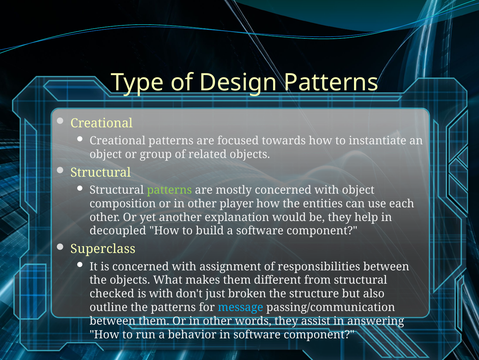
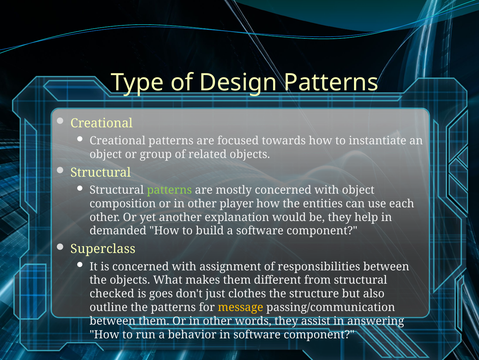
decoupled: decoupled -> demanded (118, 230)
is with: with -> goes (161, 293)
broken: broken -> clothes (247, 293)
message colour: light blue -> yellow (241, 307)
